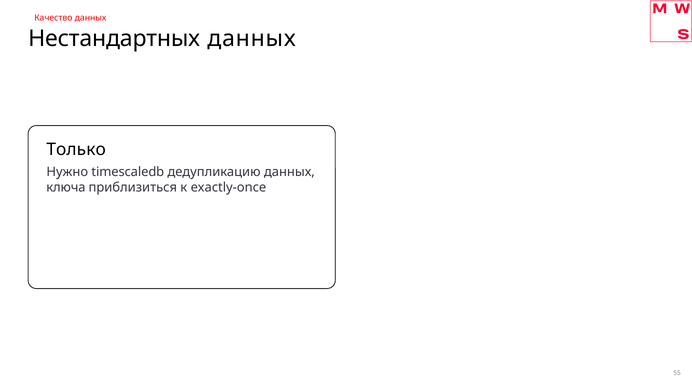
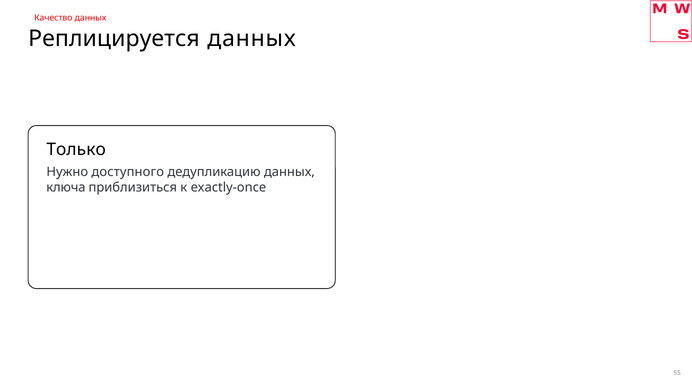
Нестандартных: Нестандартных -> Реплицируется (114, 38)
timescaledb: timescaledb -> доступного (128, 172)
